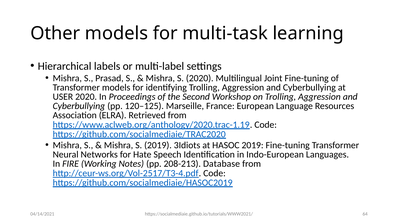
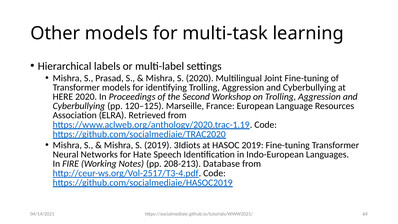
USER: USER -> HERE (63, 97)
